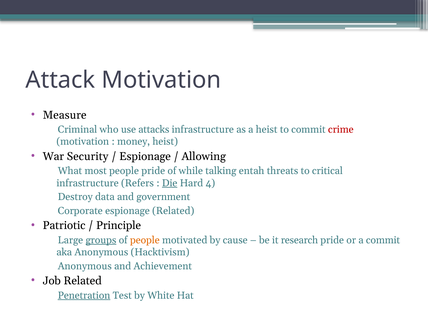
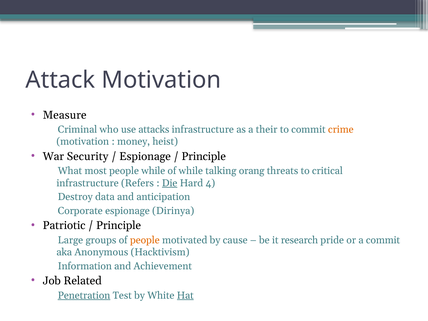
a heist: heist -> their (267, 129)
crime colour: red -> orange (341, 129)
Allowing: Allowing -> Principle (204, 156)
people pride: pride -> while (153, 171)
entah: entah -> orang (252, 171)
government: government -> anticipation (163, 197)
espionage Related: Related -> Dirinya (173, 211)
groups underline: present -> none (101, 240)
Anonymous: Anonymous -> Information (85, 266)
Hat underline: none -> present (185, 295)
